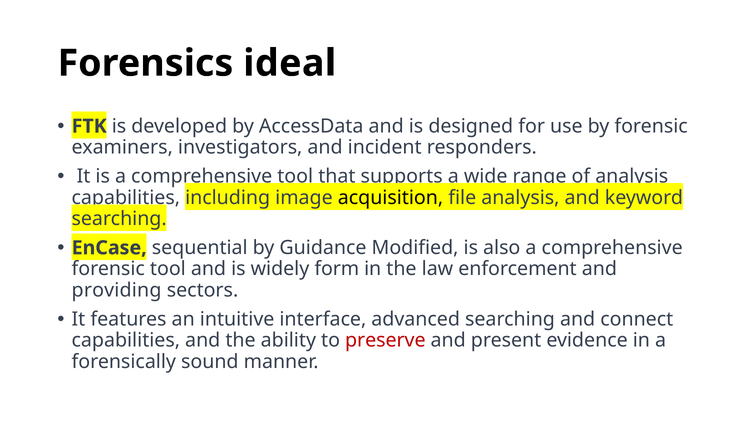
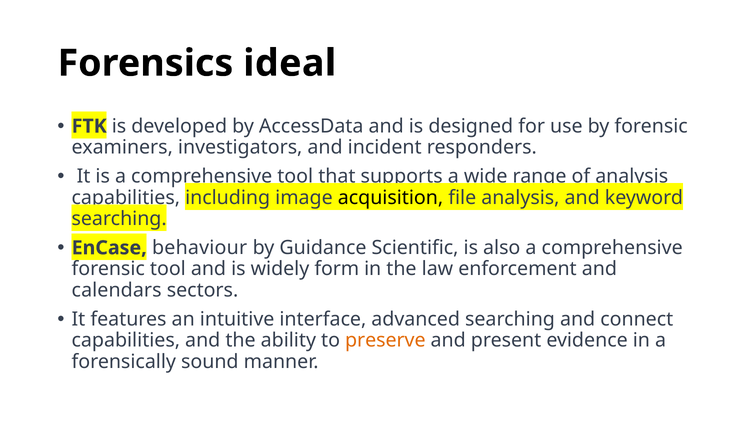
sequential: sequential -> behaviour (200, 248)
Modified: Modified -> Scientific (415, 248)
providing: providing -> calendars (117, 290)
preserve colour: red -> orange (385, 341)
